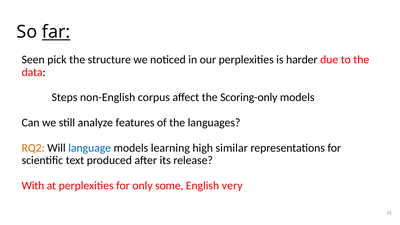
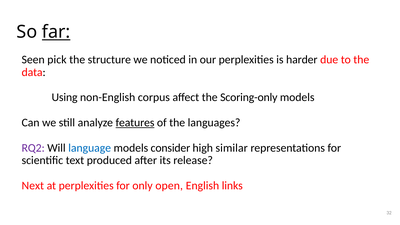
Steps: Steps -> Using (65, 97)
features underline: none -> present (135, 123)
RQ2 colour: orange -> purple (33, 148)
learning: learning -> consider (170, 148)
With: With -> Next (33, 186)
some: some -> open (169, 186)
very: very -> links (232, 186)
